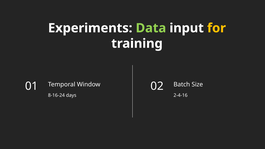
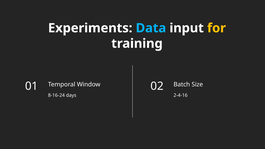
Data colour: light green -> light blue (151, 28)
